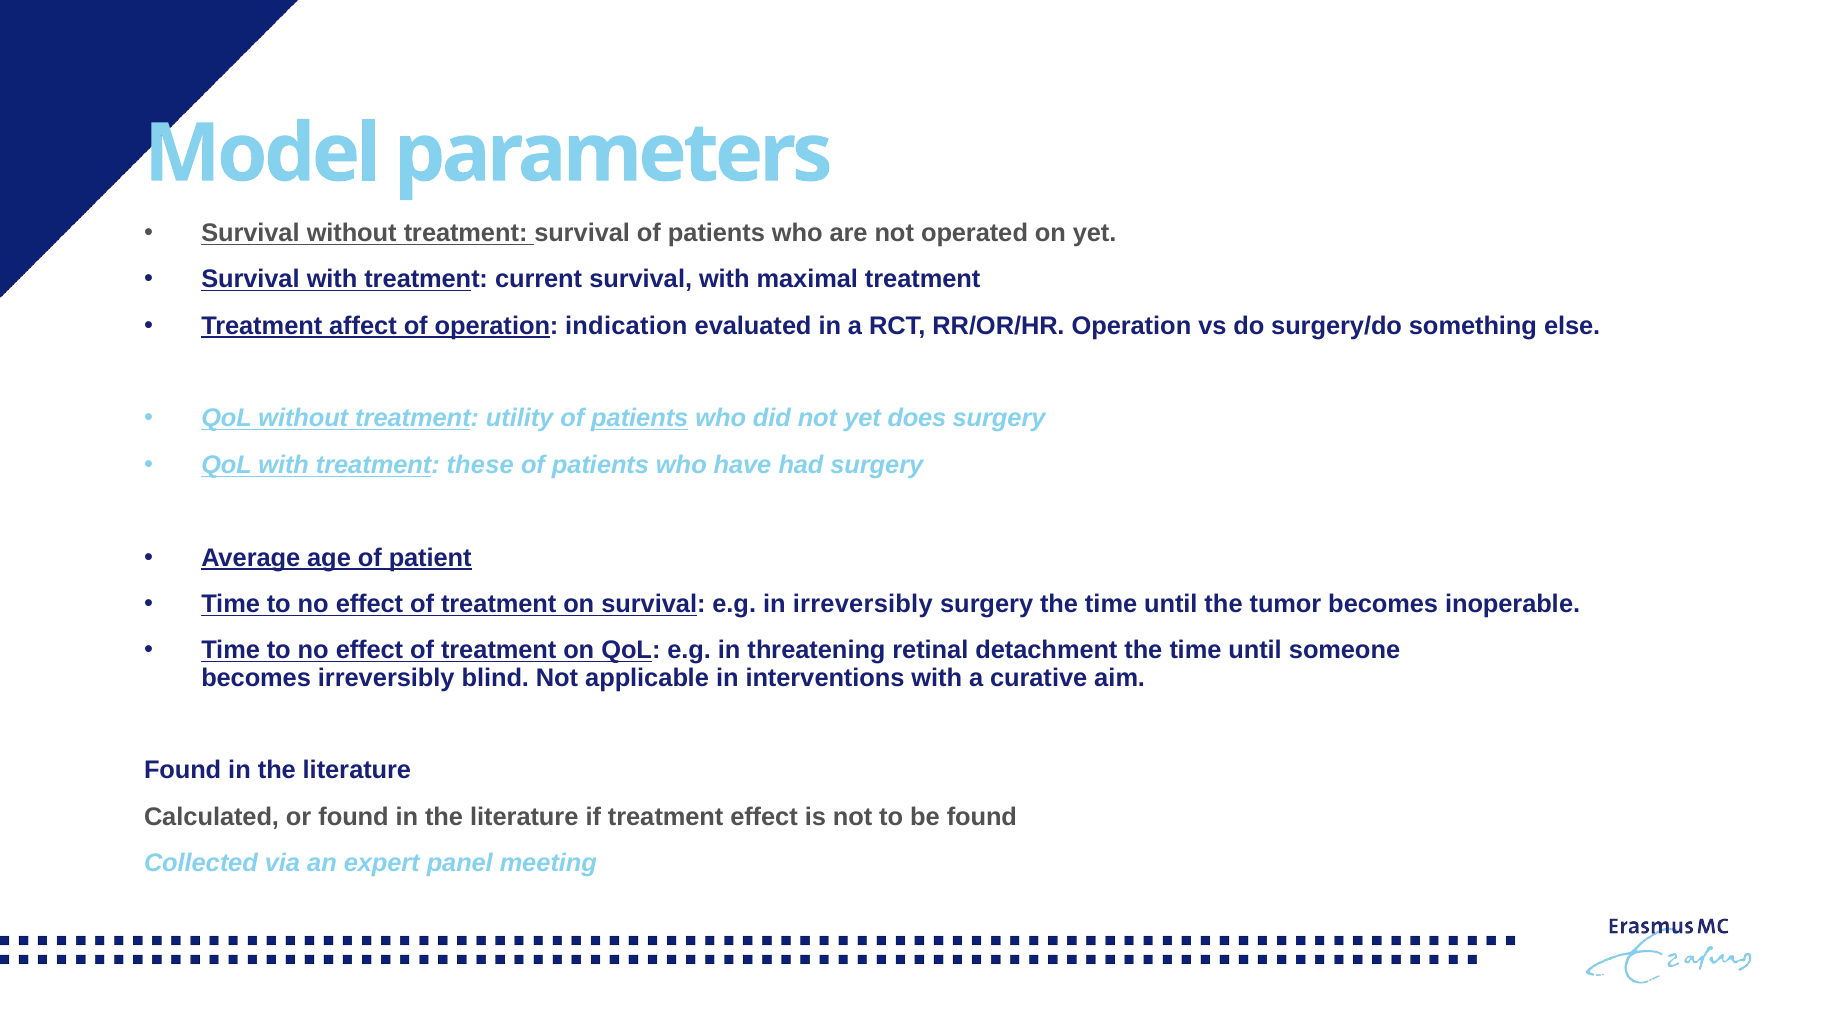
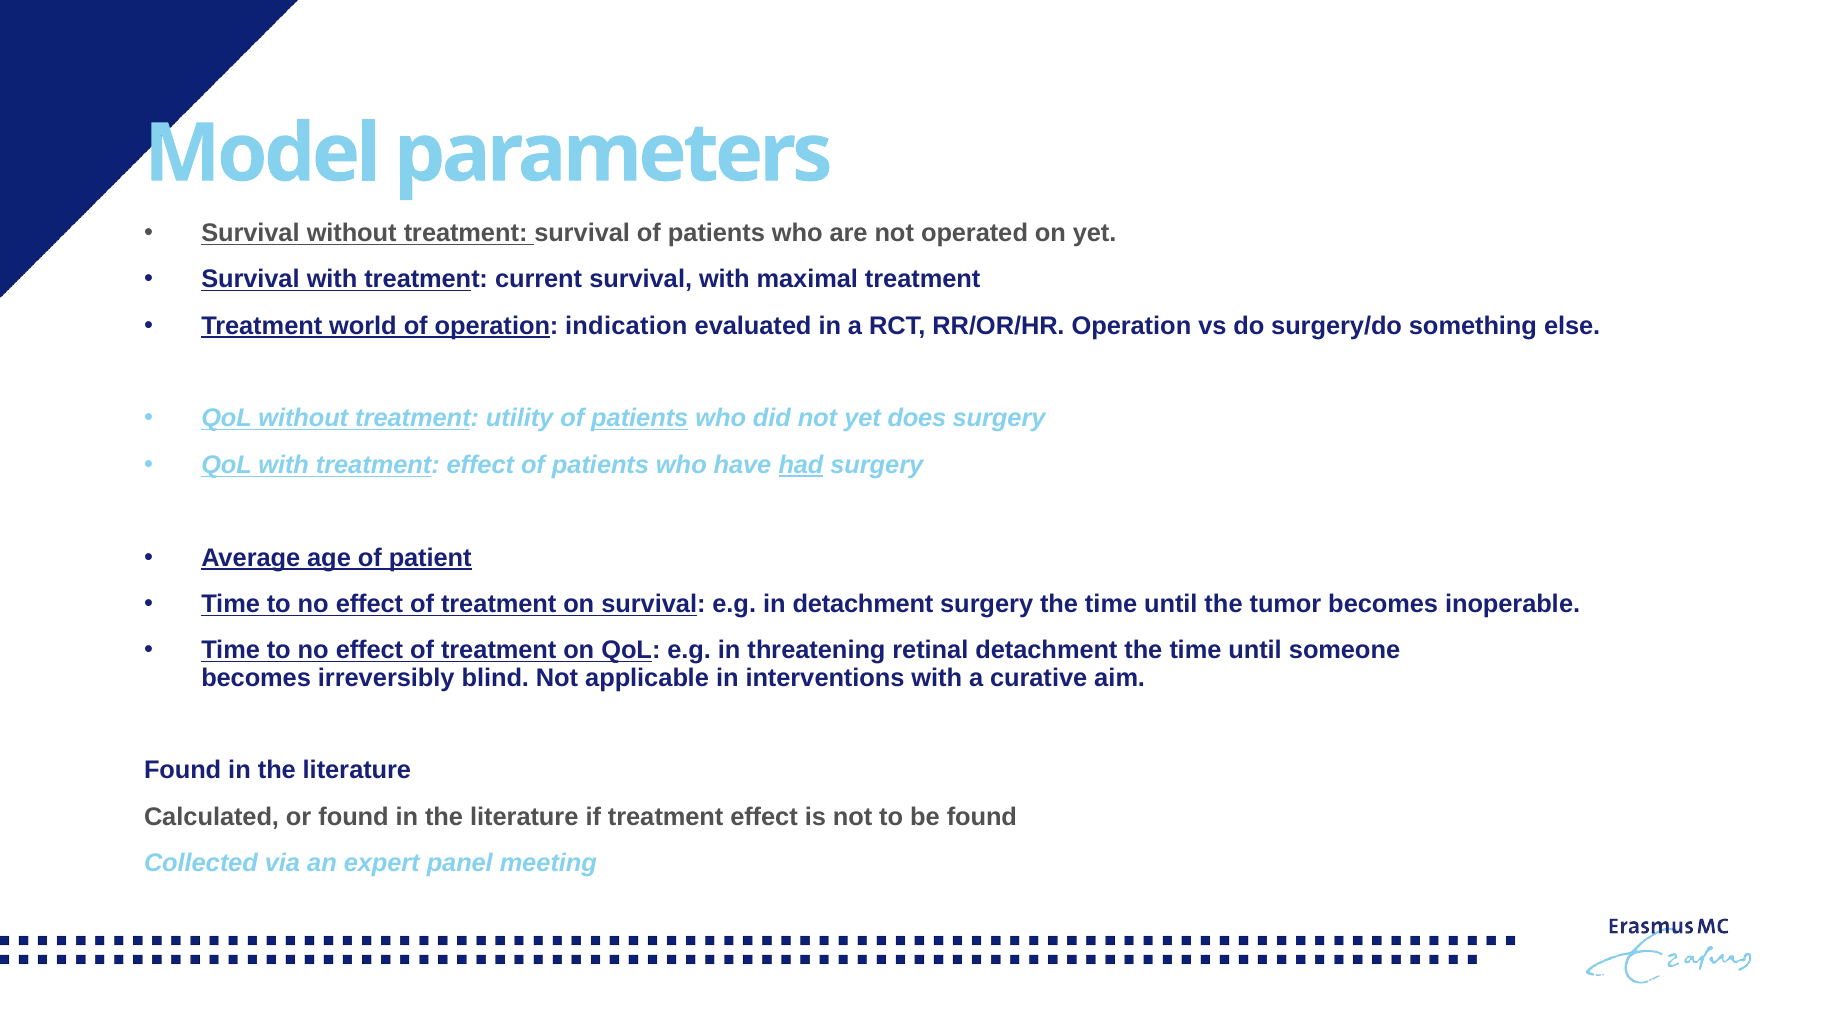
affect: affect -> world (363, 326)
with treatment these: these -> effect (480, 465)
had underline: none -> present (801, 465)
in irreversibly: irreversibly -> detachment (863, 604)
